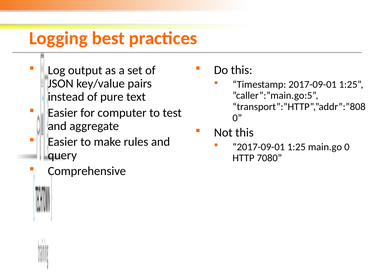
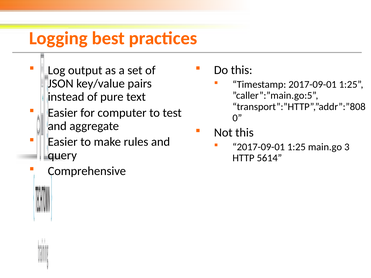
main.go 0: 0 -> 3 (347, 147)
7080: 7080 -> 5614 (269, 158)
